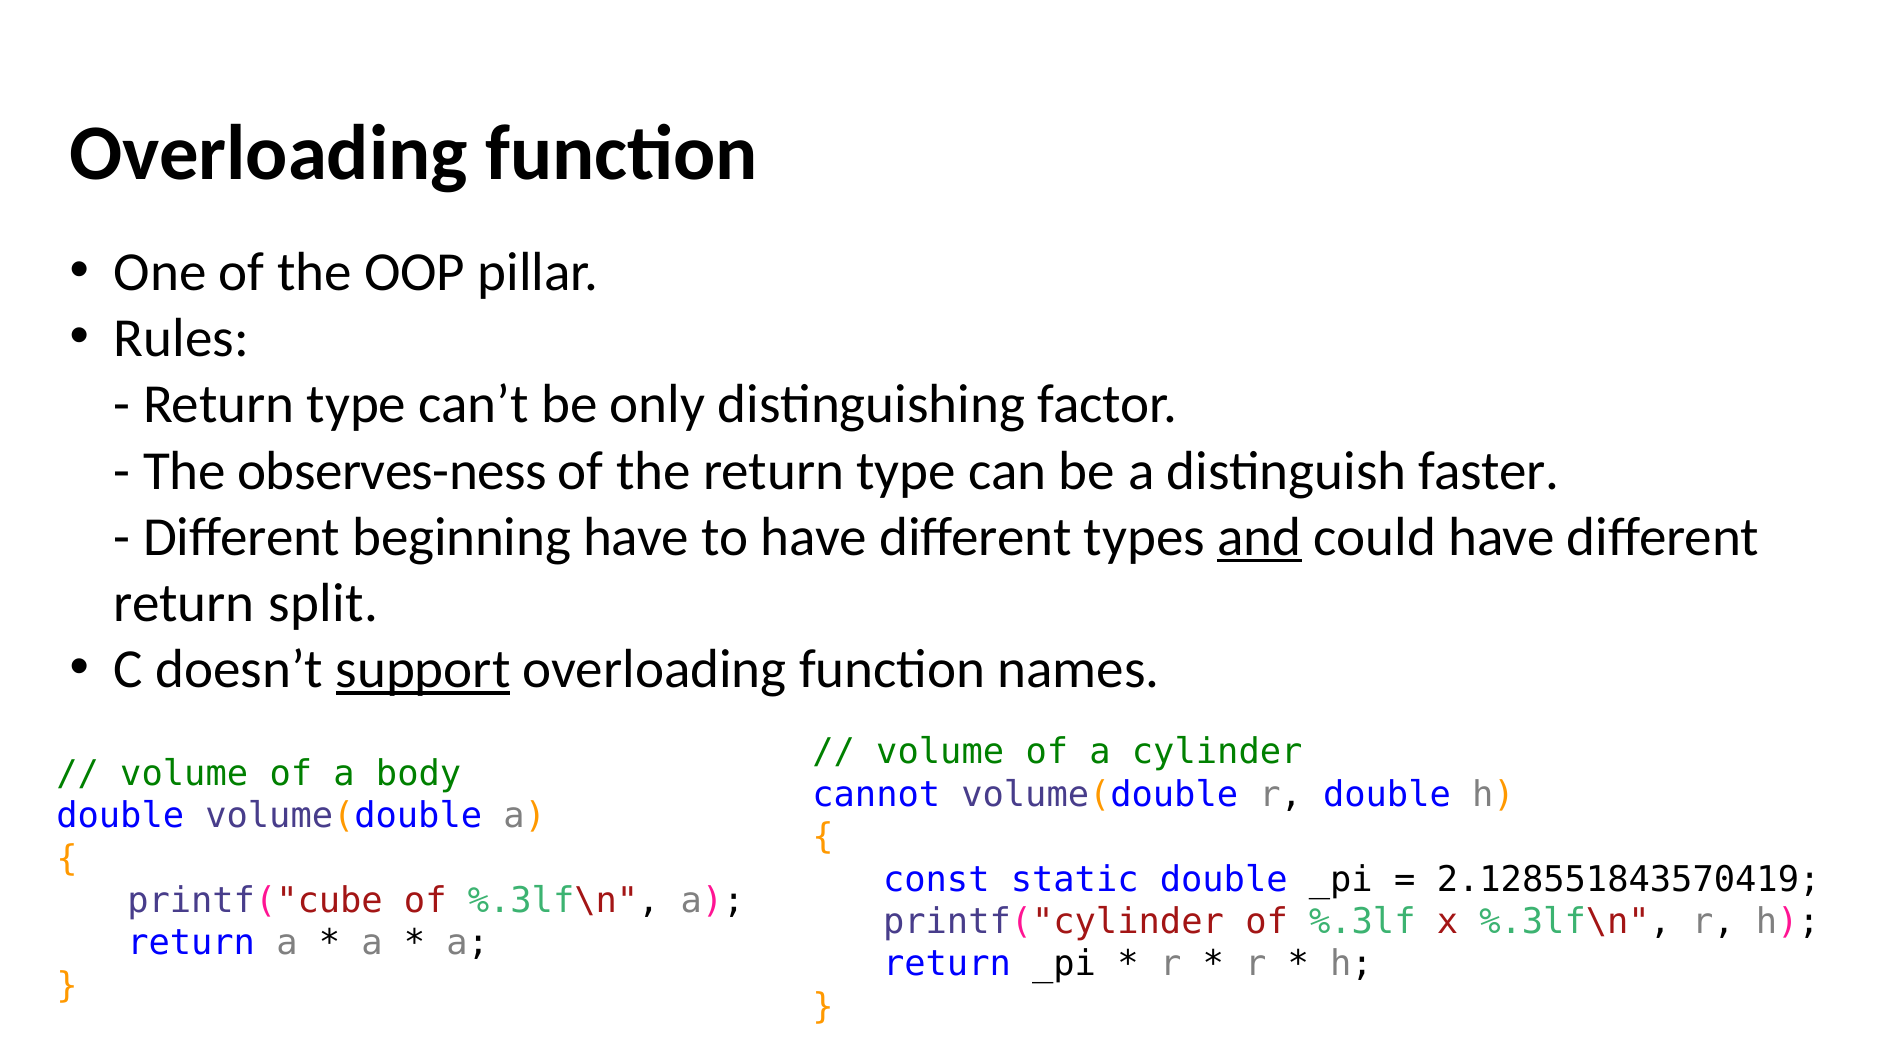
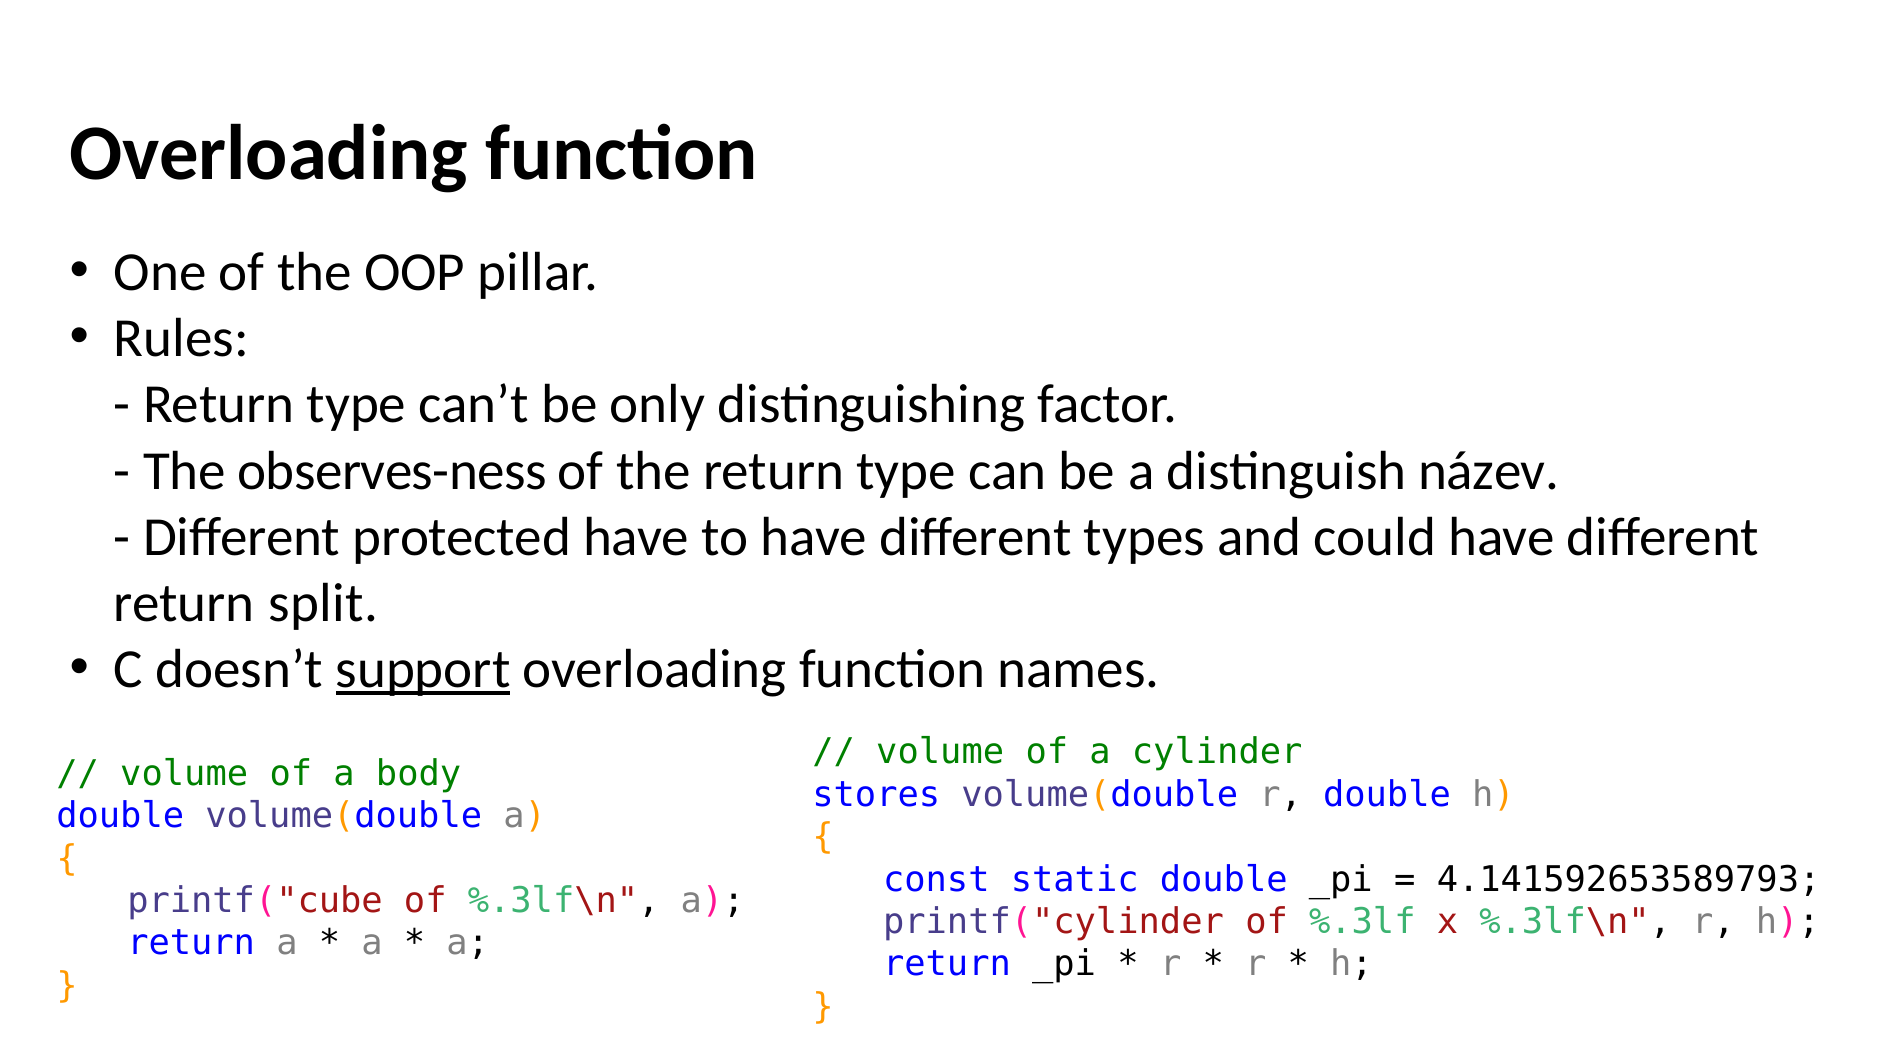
faster: faster -> název (1489, 471)
beginning: beginning -> protected (462, 537)
and underline: present -> none (1259, 537)
cannot: cannot -> stores (876, 795)
2.128551843570419: 2.128551843570419 -> 4.141592653589793 (1629, 880)
